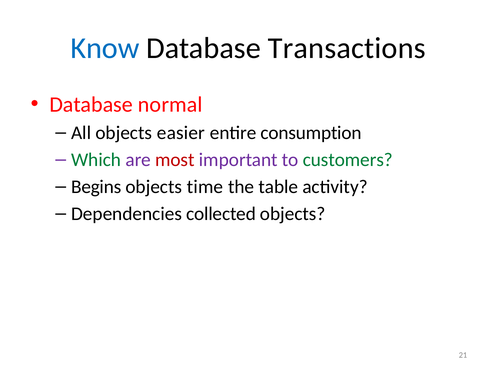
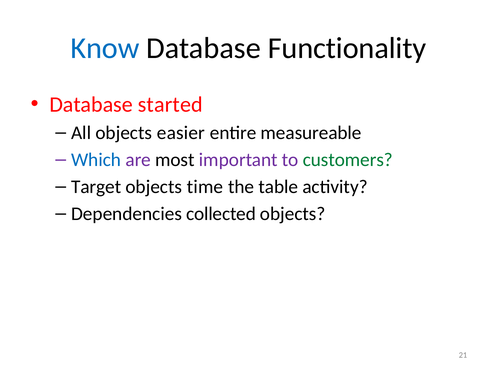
Transactions: Transactions -> Functionality (347, 48)
normal: normal -> started (170, 105)
consumption: consumption -> measureable (311, 133)
Which colour: green -> blue (96, 160)
most colour: red -> black (175, 160)
Begins: Begins -> Target (96, 187)
